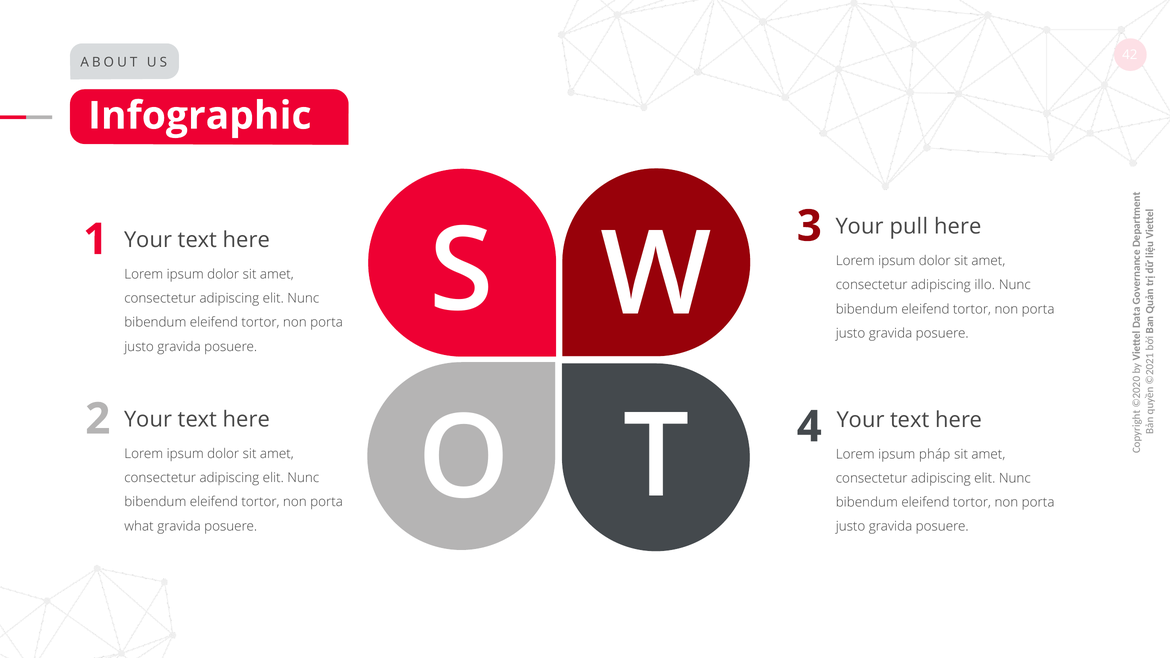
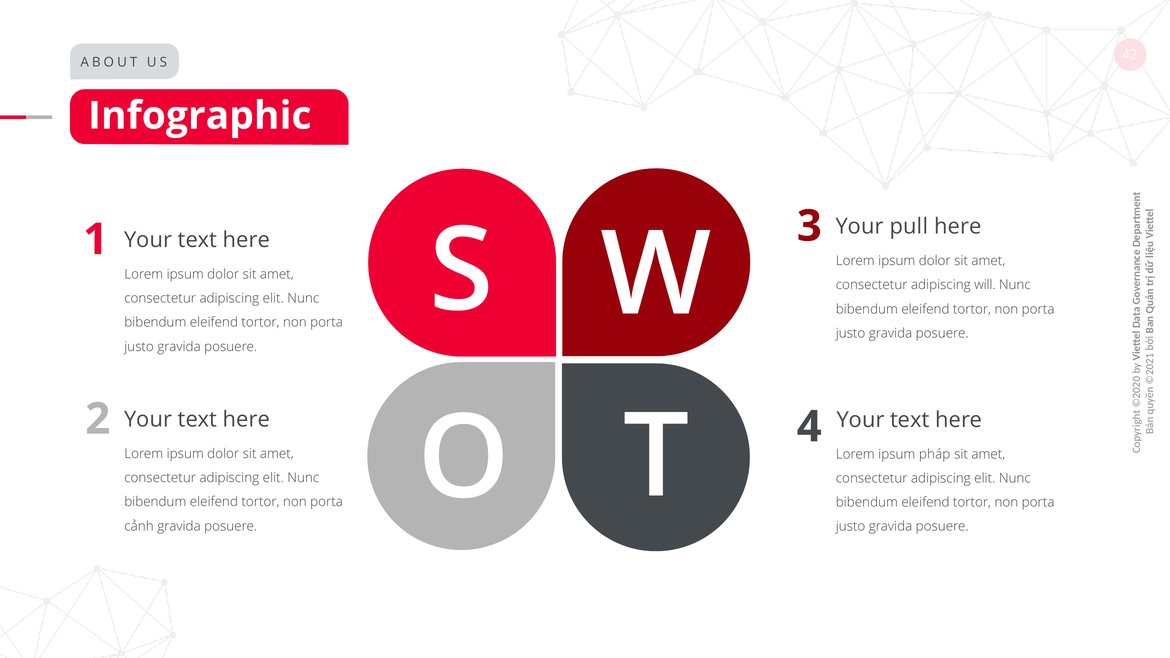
illo: illo -> will (985, 285)
what: what -> cảnh (139, 526)
